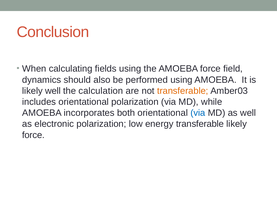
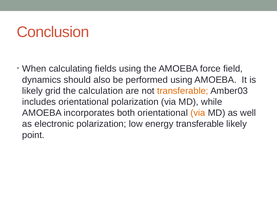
likely well: well -> grid (53, 91)
via colour: blue -> orange (198, 113)
force: force -> point (33, 135)
